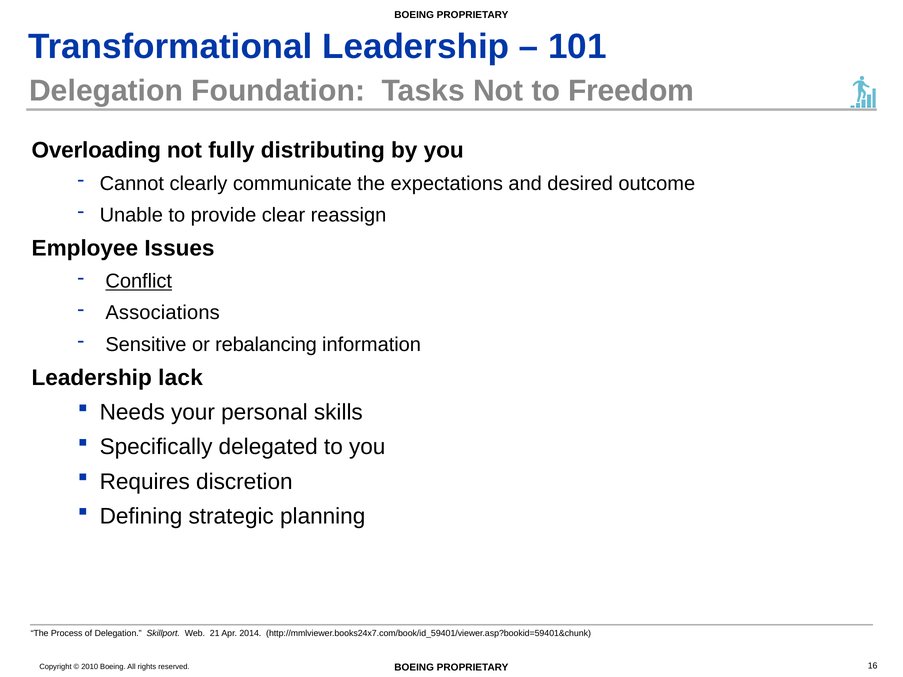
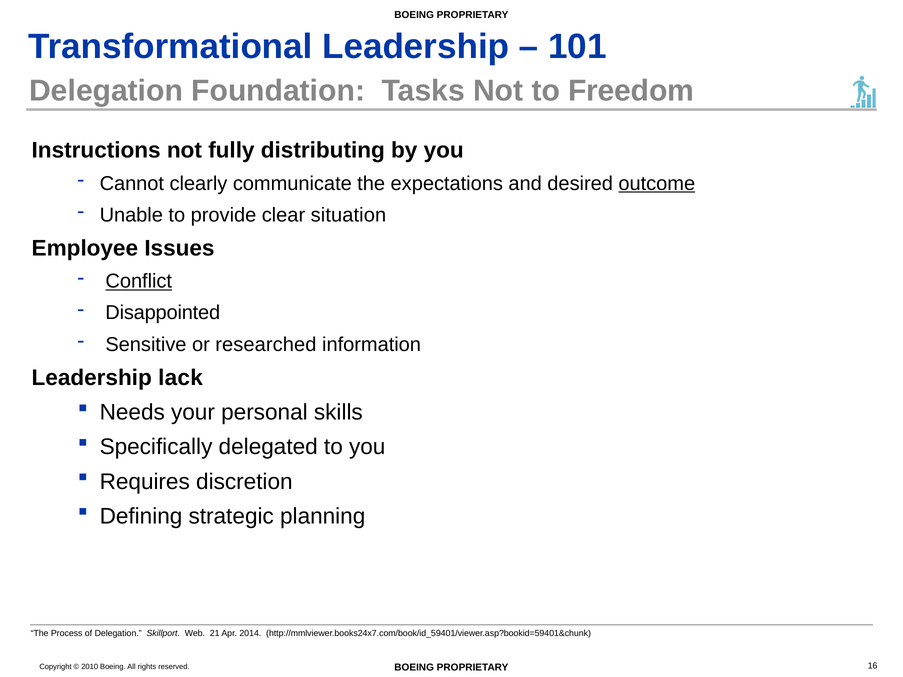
Overloading: Overloading -> Instructions (96, 151)
outcome underline: none -> present (657, 184)
reassign: reassign -> situation (348, 215)
Associations: Associations -> Disappointed (163, 313)
rebalancing: rebalancing -> researched (266, 345)
